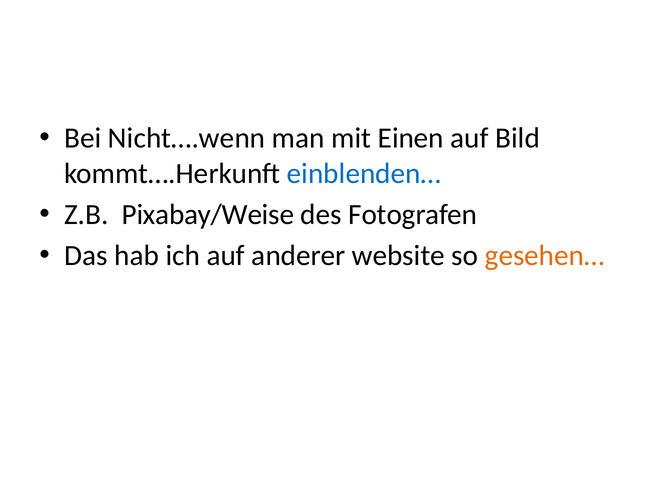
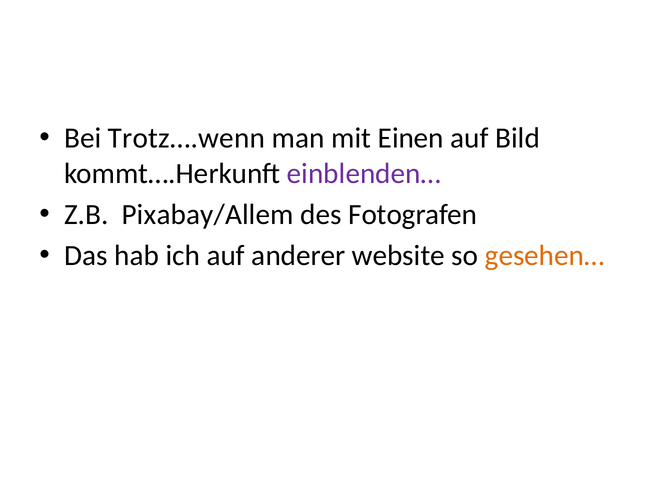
Nicht….wenn: Nicht….wenn -> Trotz….wenn (187, 138)
einblenden… colour: blue -> purple (364, 173)
Pixabay/Weise: Pixabay/Weise -> Pixabay/Allem (208, 214)
